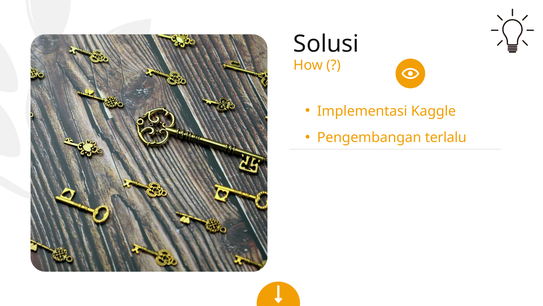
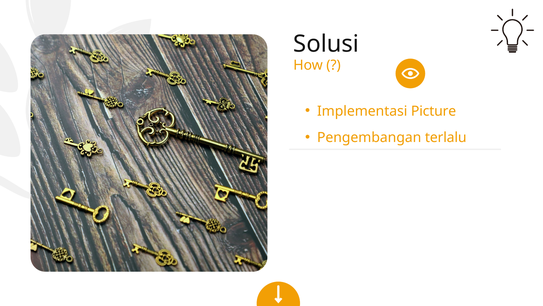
Kaggle: Kaggle -> Picture (434, 111)
